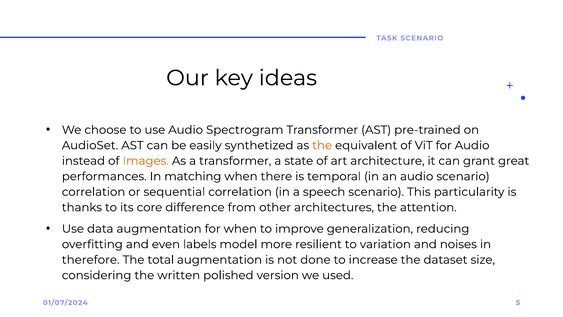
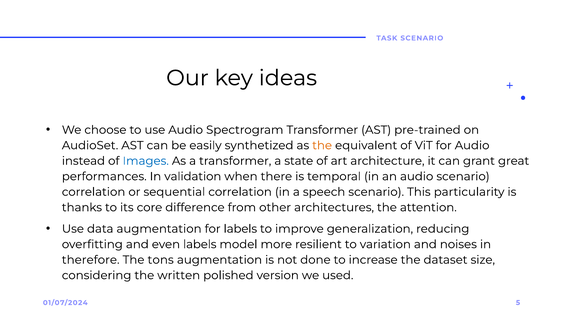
Images colour: orange -> blue (146, 161)
matching: matching -> validation (193, 176)
for when: when -> labels (240, 229)
total: total -> tons (161, 260)
